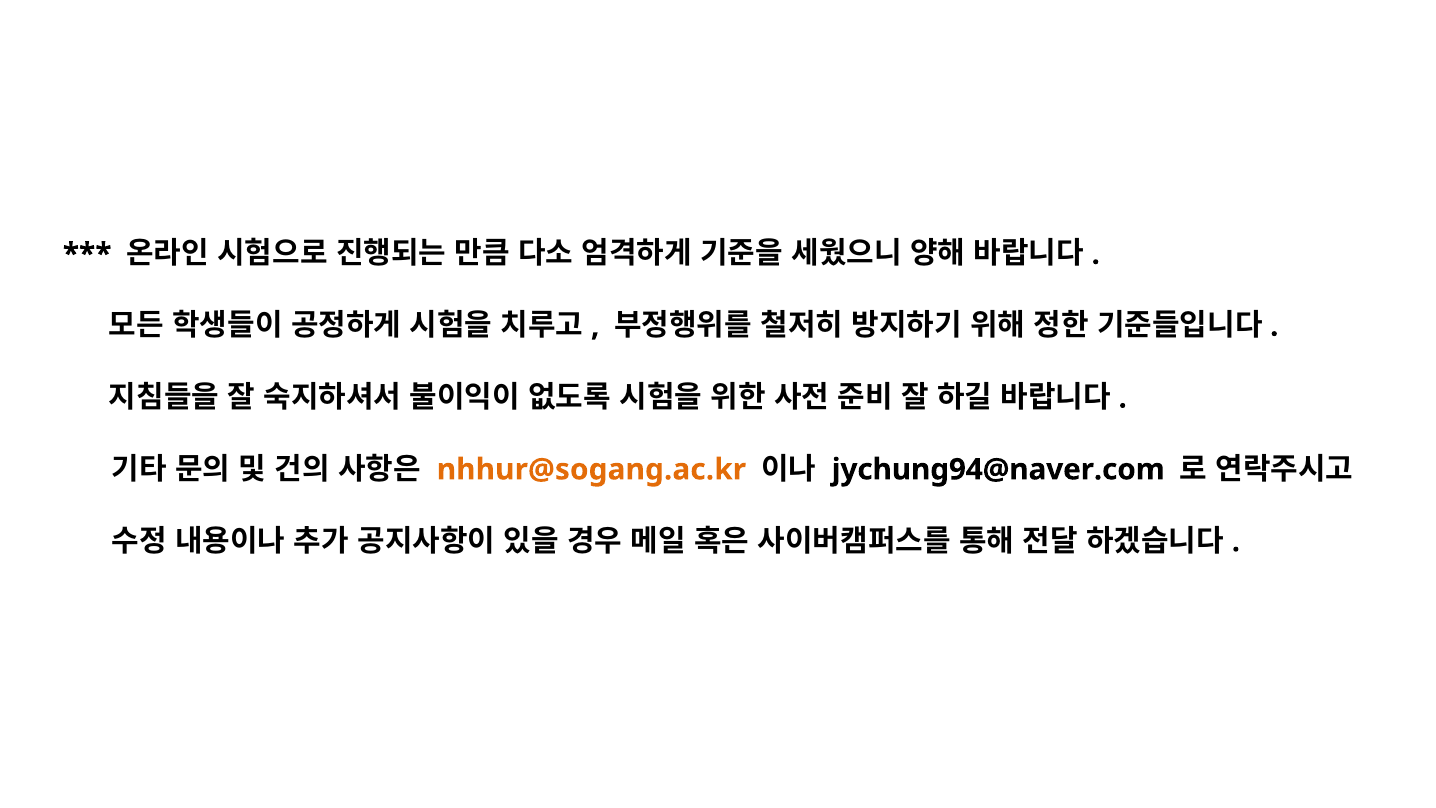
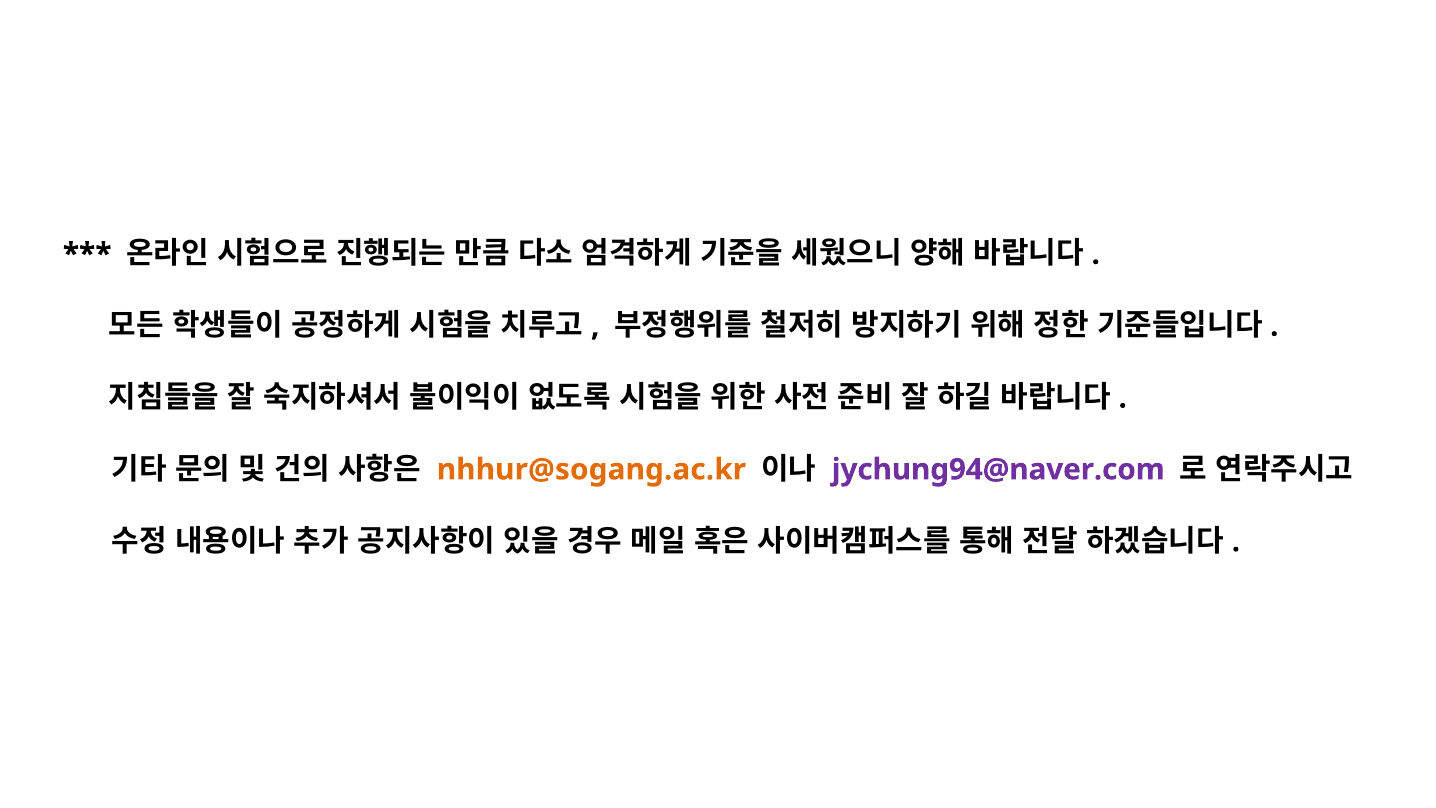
jychung94@naver.com colour: black -> purple (998, 469)
